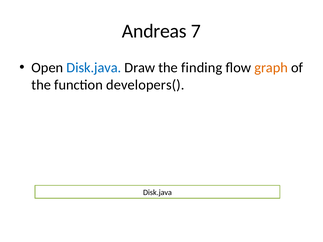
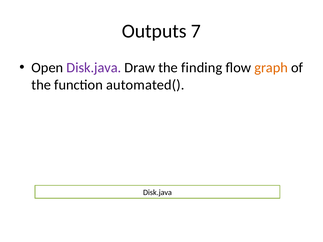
Andreas: Andreas -> Outputs (154, 31)
Disk.java colour: blue -> purple (94, 68)
developers(: developers( -> automated( (145, 85)
